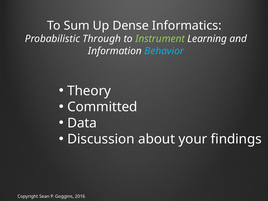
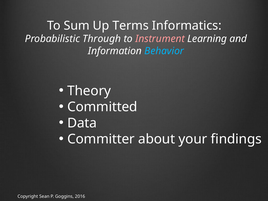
Dense: Dense -> Terms (131, 26)
Instrument colour: light green -> pink (160, 39)
Discussion: Discussion -> Committer (101, 139)
